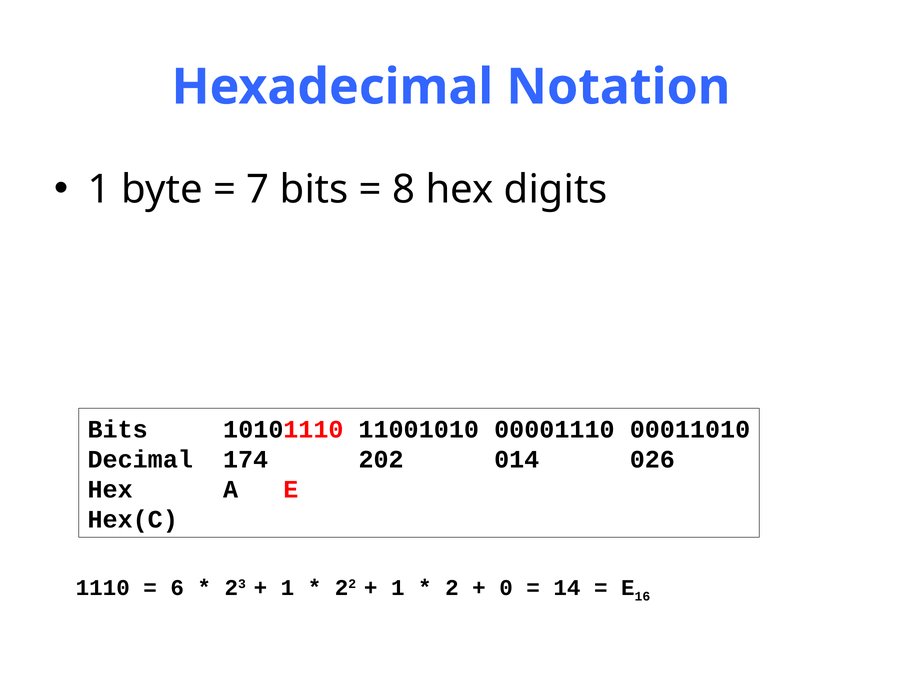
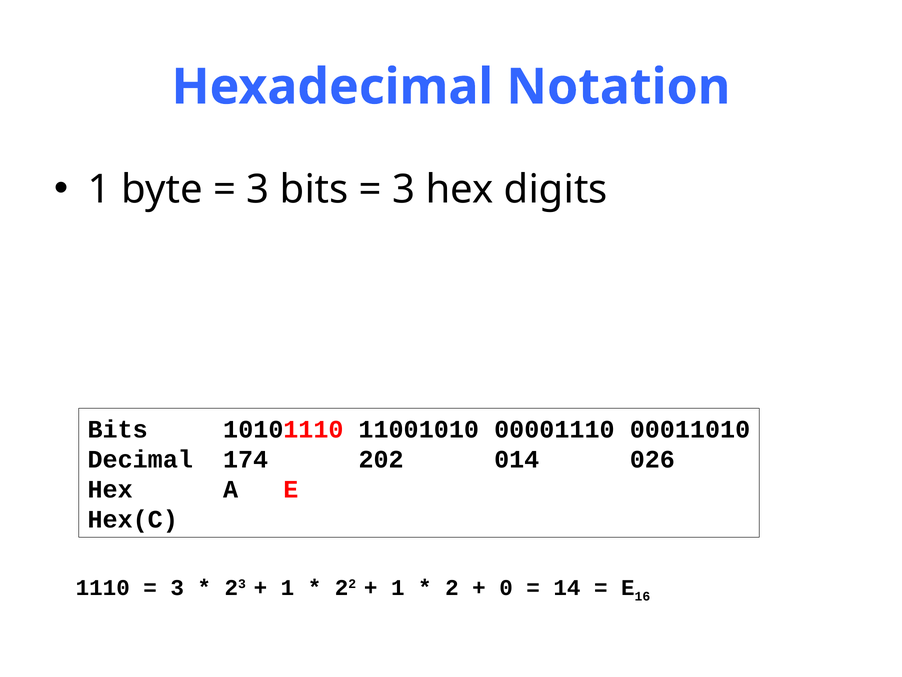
7: 7 -> 3 (258, 189)
8: 8 -> 3 (404, 189)
6: 6 -> 3 (177, 587)
